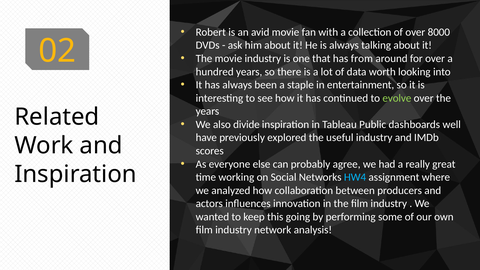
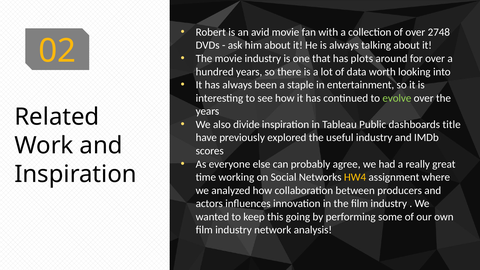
8000: 8000 -> 2748 (439, 32)
from: from -> plots (362, 59)
well: well -> title (452, 124)
HW4 colour: light blue -> yellow (355, 177)
